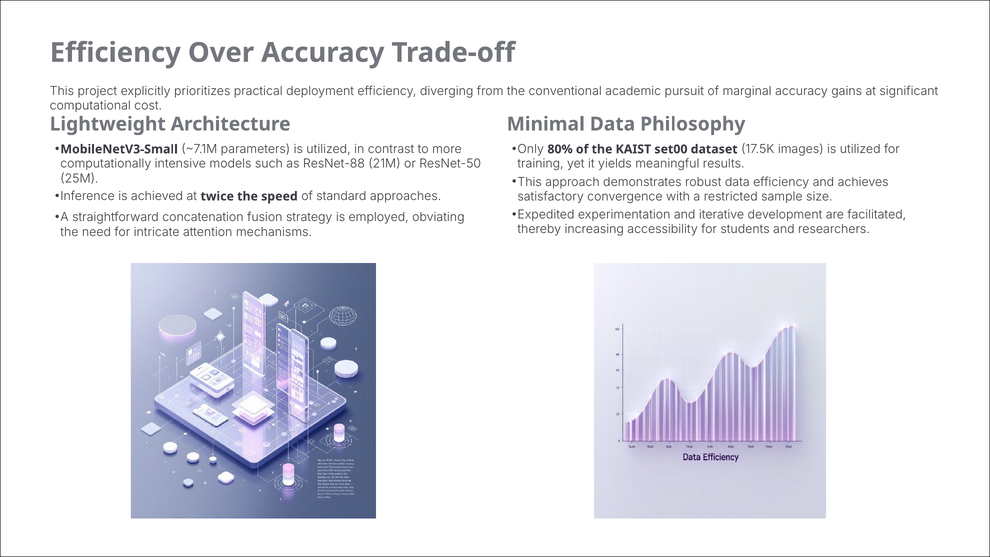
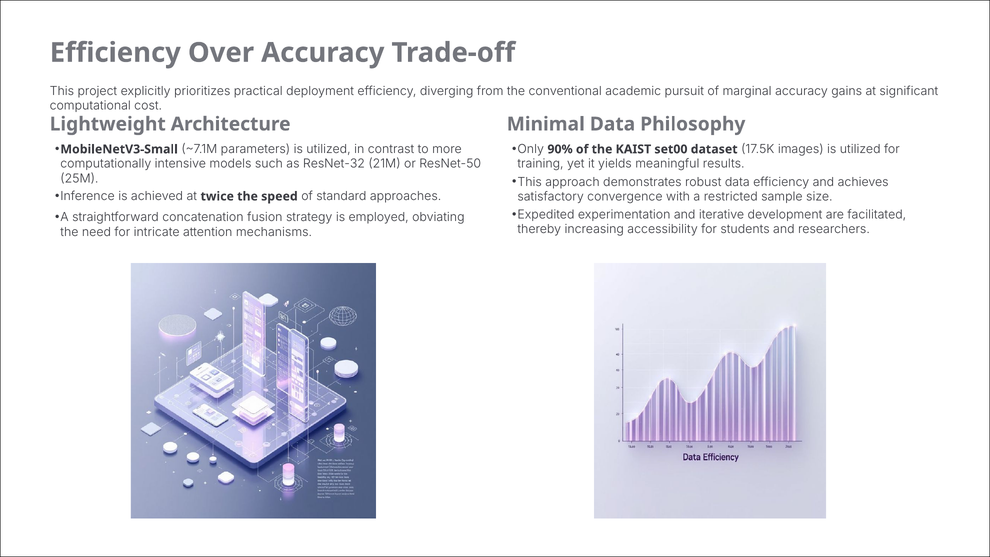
80%: 80% -> 90% (560, 149)
ResNet-88: ResNet-88 -> ResNet-32 (334, 164)
